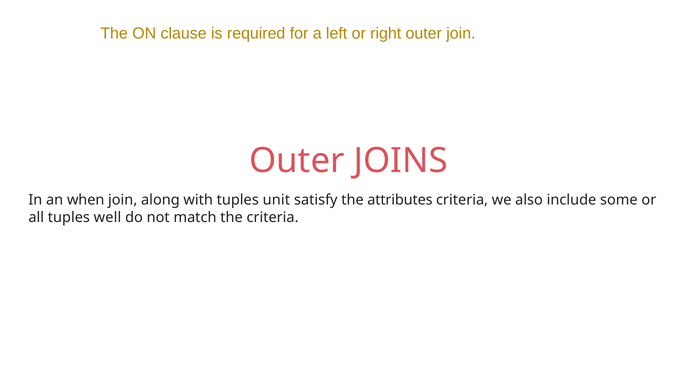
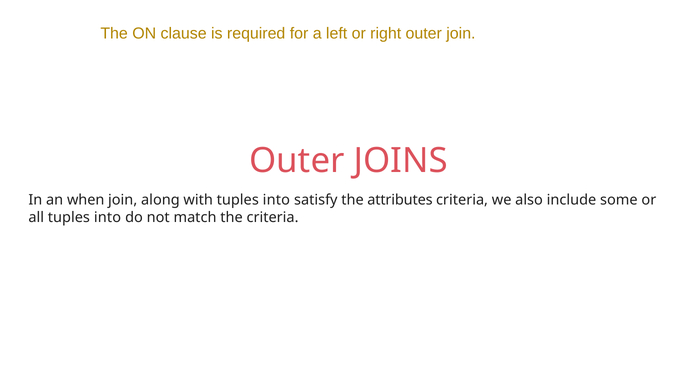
with tuples unit: unit -> into (276, 200)
all tuples well: well -> into (107, 217)
